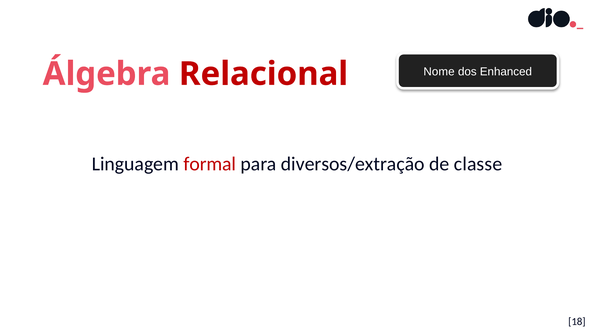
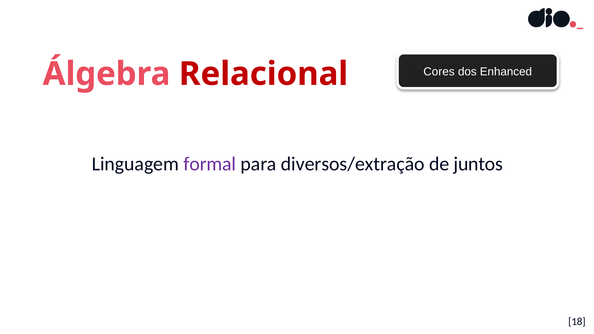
Nome: Nome -> Cores (439, 72)
formal colour: red -> purple (210, 164)
classe: classe -> juntos (478, 164)
